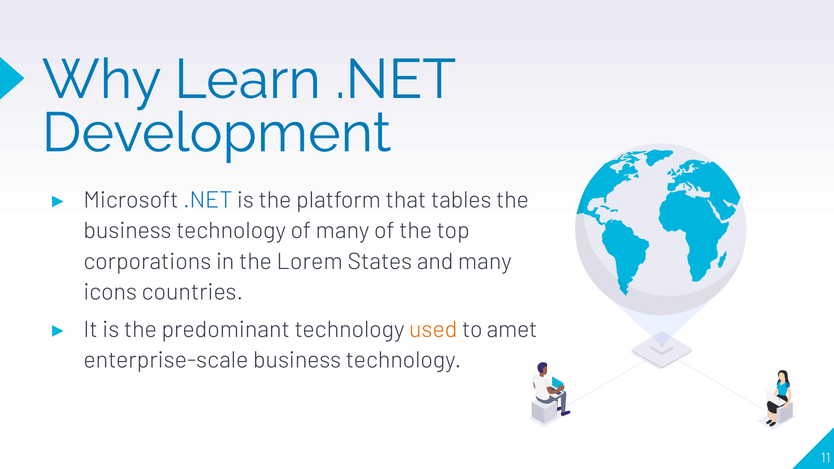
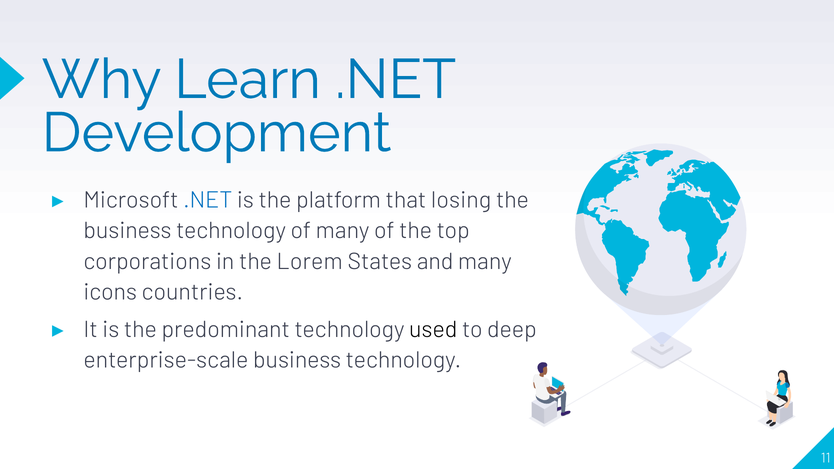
tables: tables -> losing (461, 200)
used colour: orange -> black (433, 330)
amet: amet -> deep (512, 330)
